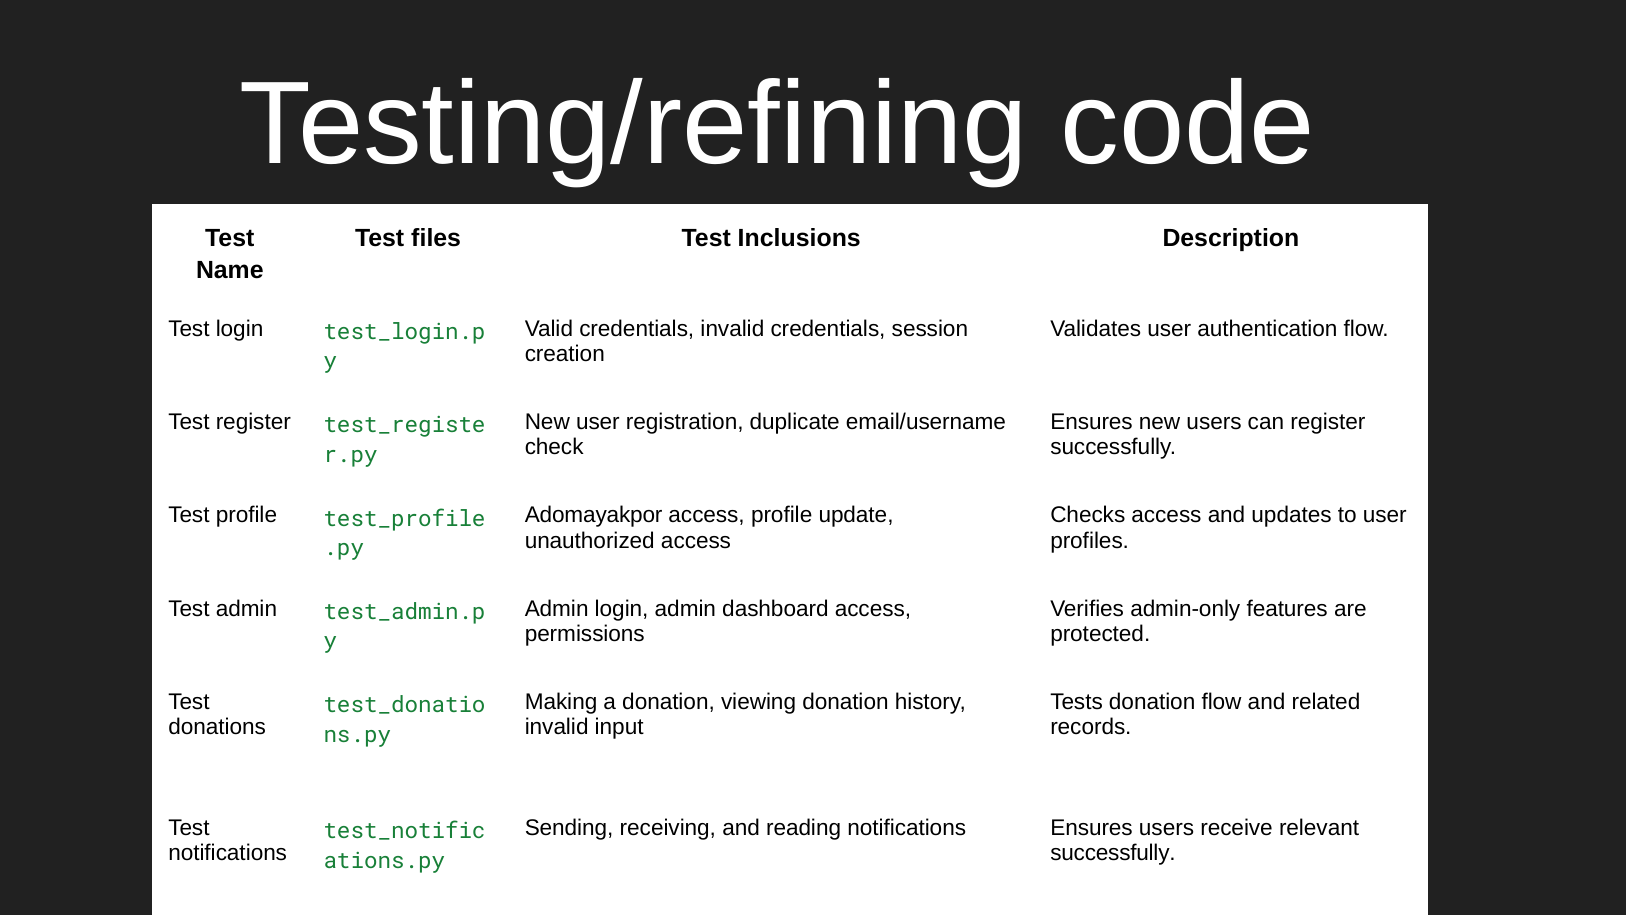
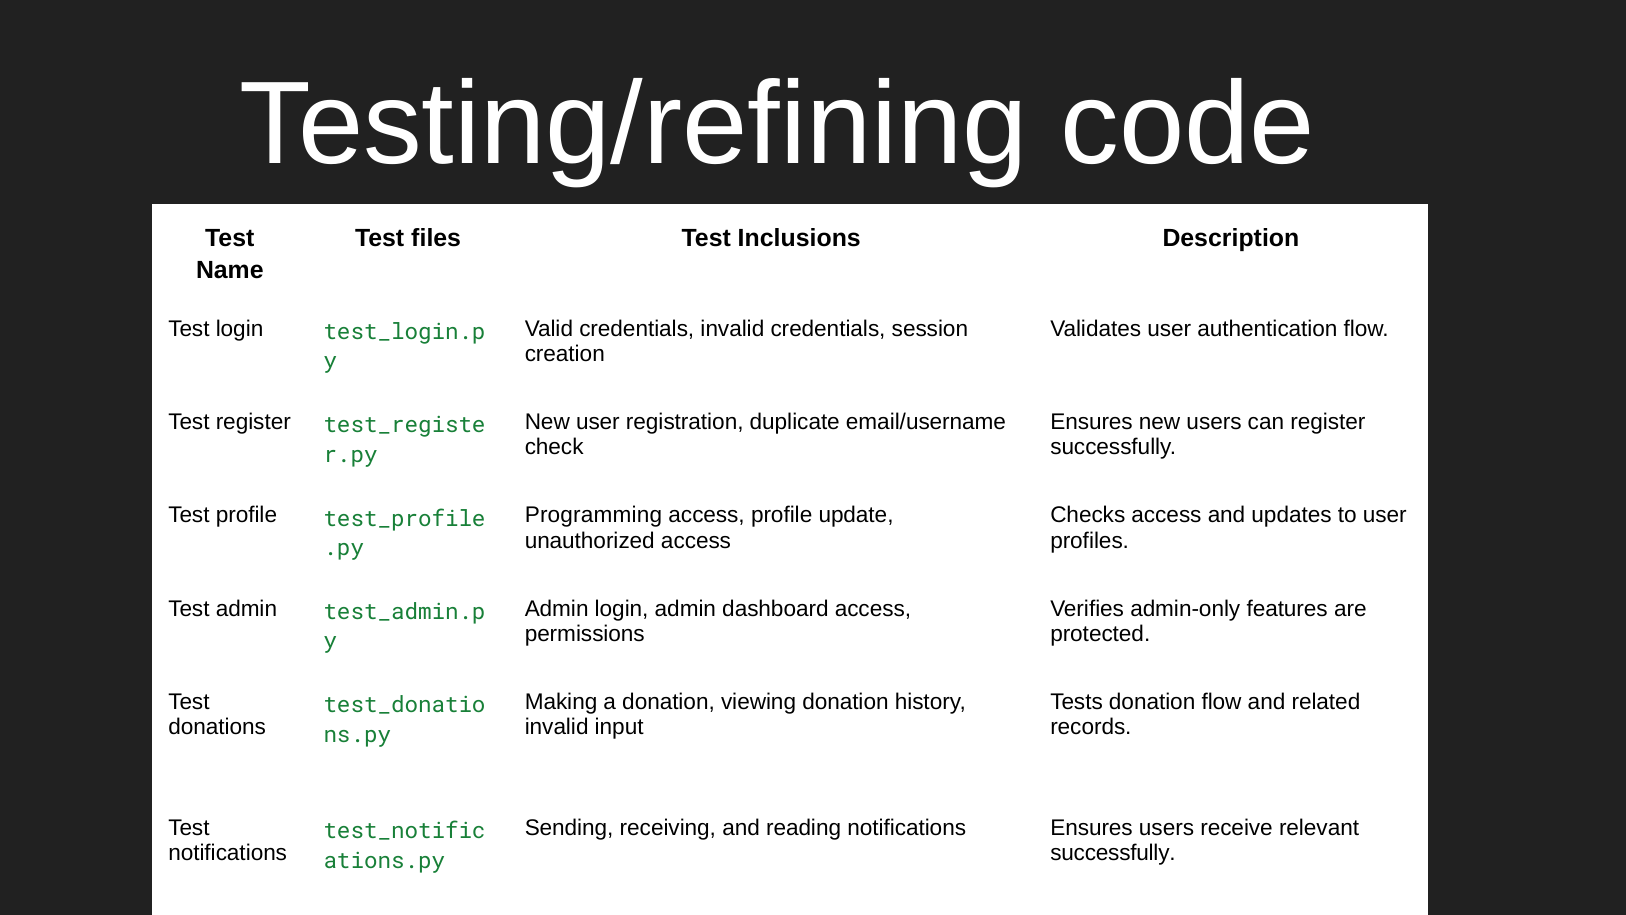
Adomayakpor: Adomayakpor -> Programming (593, 515)
